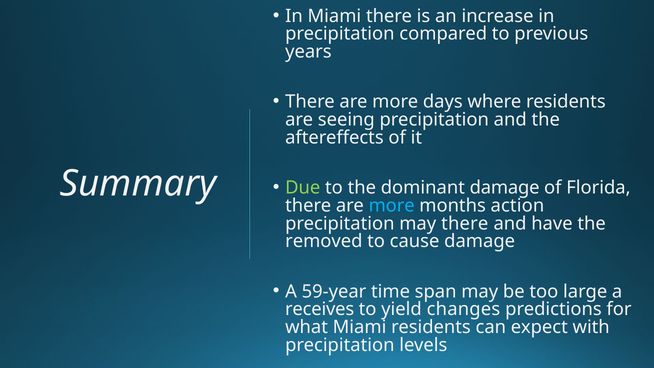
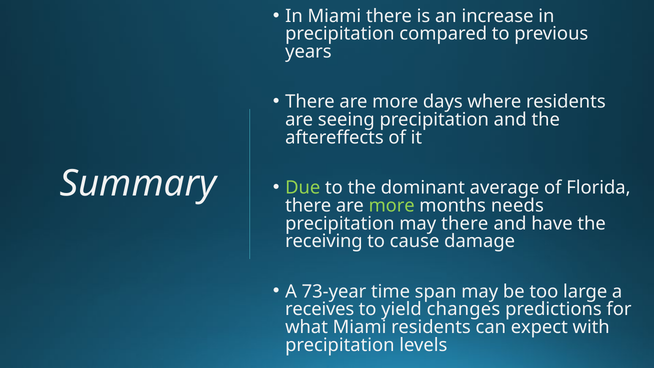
dominant damage: damage -> average (505, 188)
more colour: light blue -> light green (392, 206)
action: action -> needs (517, 206)
removed: removed -> receiving (324, 241)
59-year: 59-year -> 73-year (334, 291)
